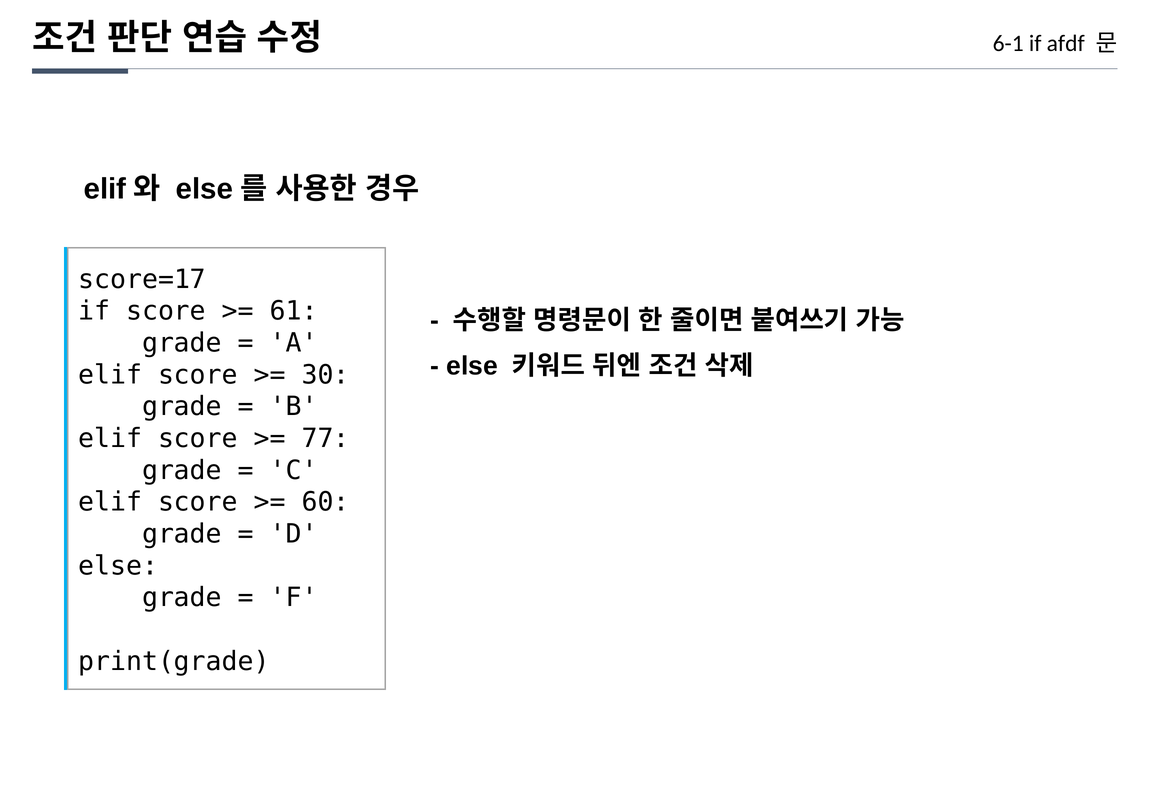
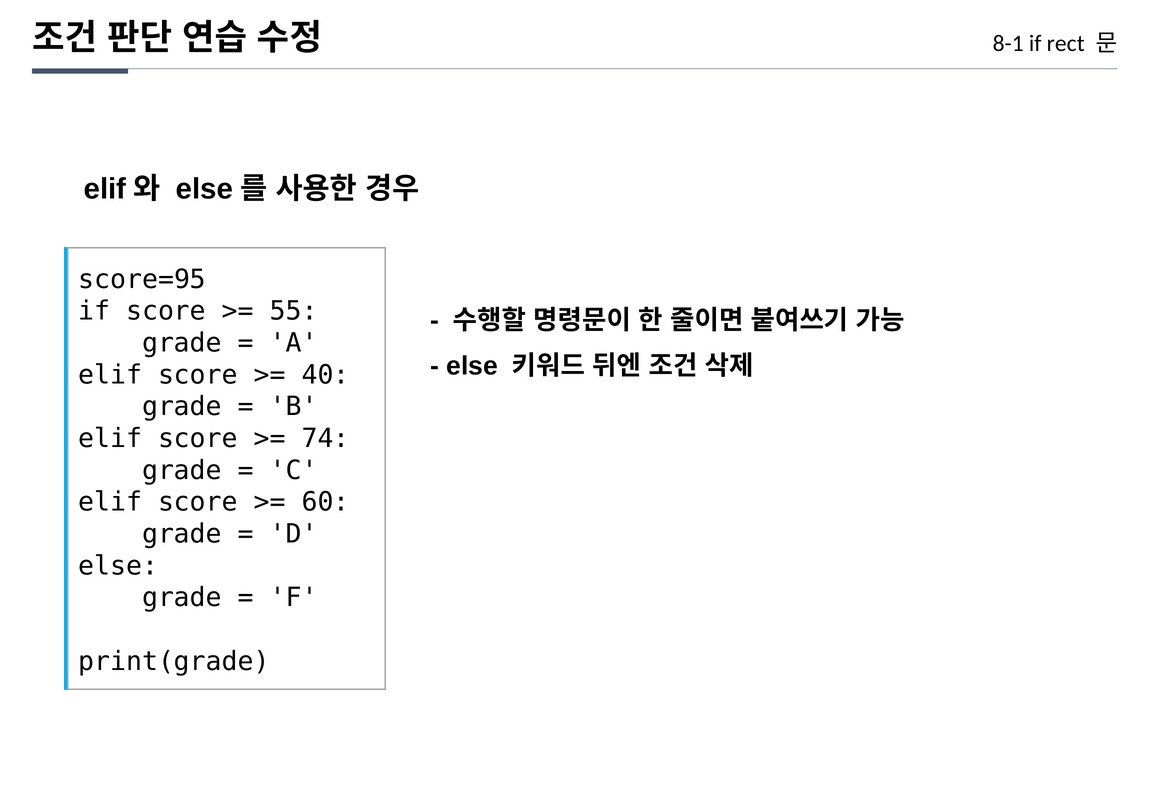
6-1: 6-1 -> 8-1 (1008, 44)
afdf: afdf -> rect (1066, 44)
score=17: score=17 -> score=95 (142, 279)
61: 61 -> 55 (294, 311)
30: 30 -> 40 (326, 375)
77: 77 -> 74 (326, 438)
